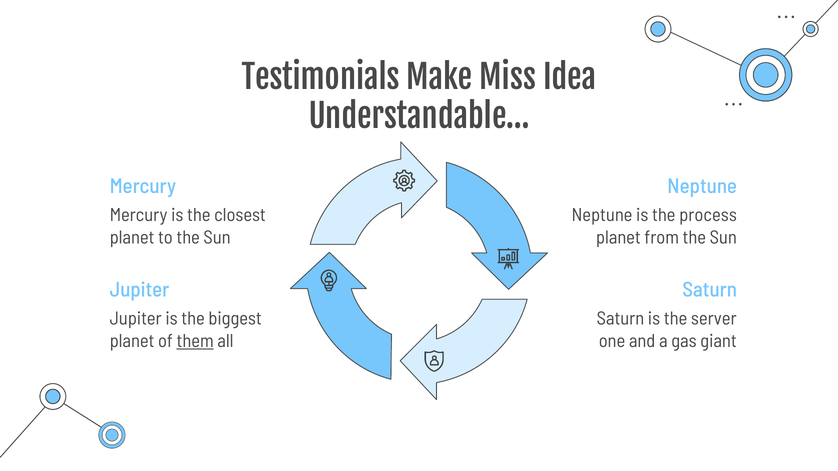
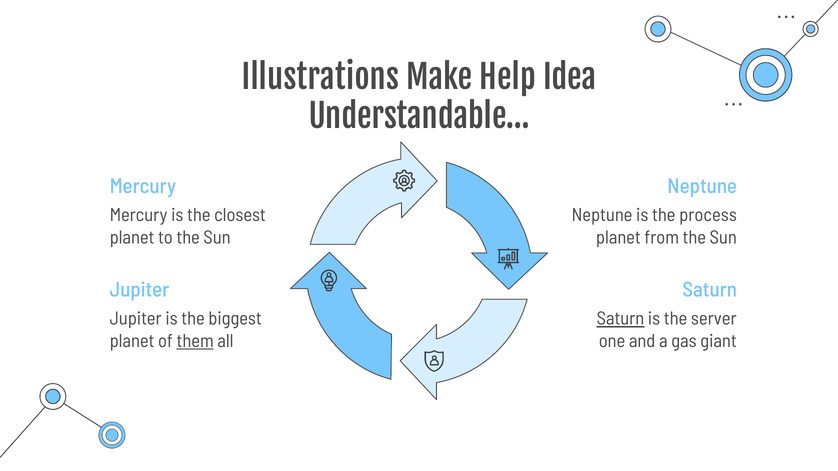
Testimonials: Testimonials -> Illustrations (320, 79)
Miss: Miss -> Help (508, 79)
Saturn underline: none -> present (620, 319)
